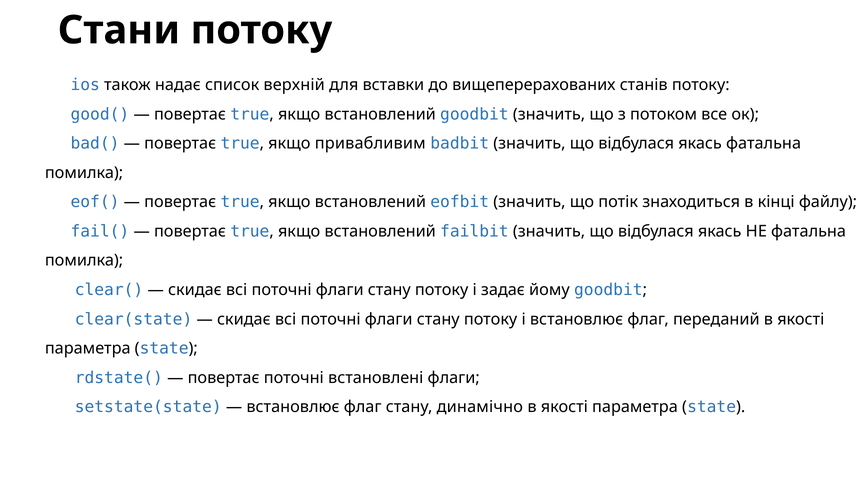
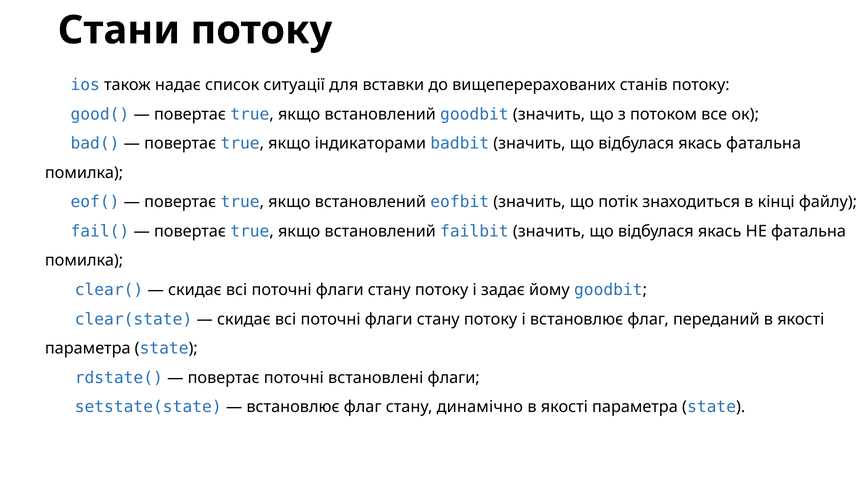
верхній: верхній -> ситуації (294, 85)
привабливим: привабливим -> індикаторами (370, 144)
